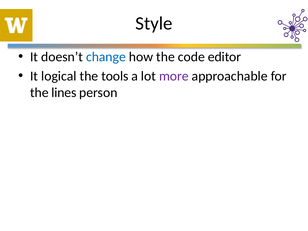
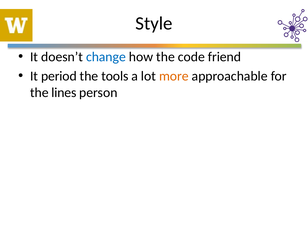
editor: editor -> friend (224, 57)
logical: logical -> period (59, 76)
more colour: purple -> orange (174, 76)
